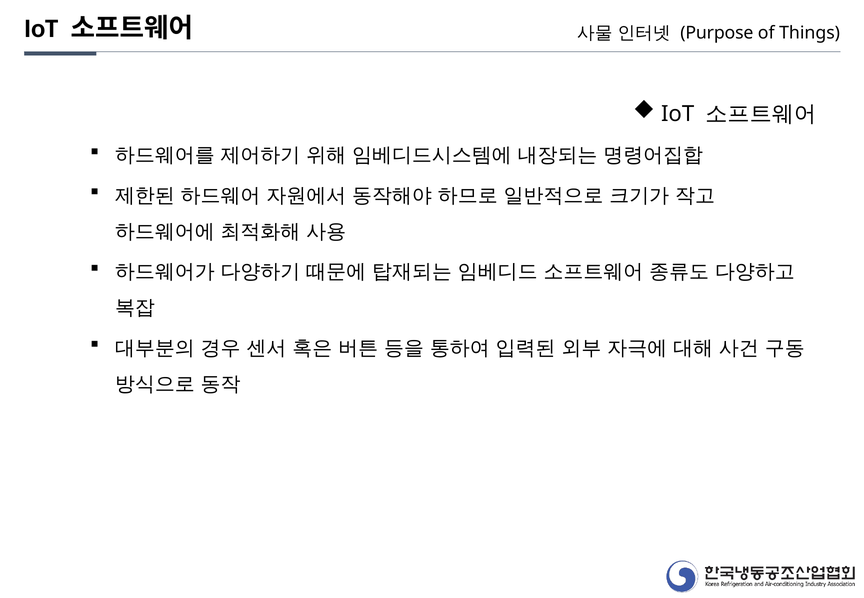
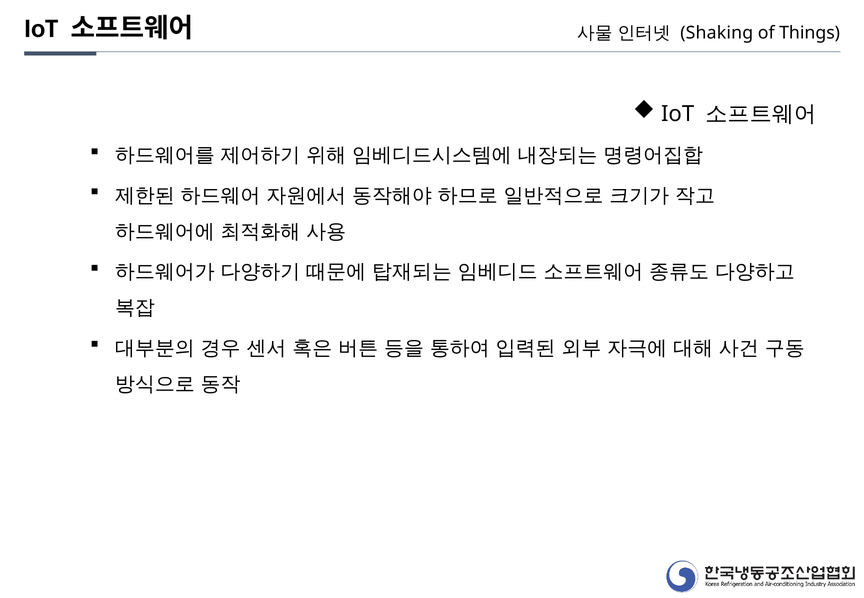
Purpose: Purpose -> Shaking (717, 33)
